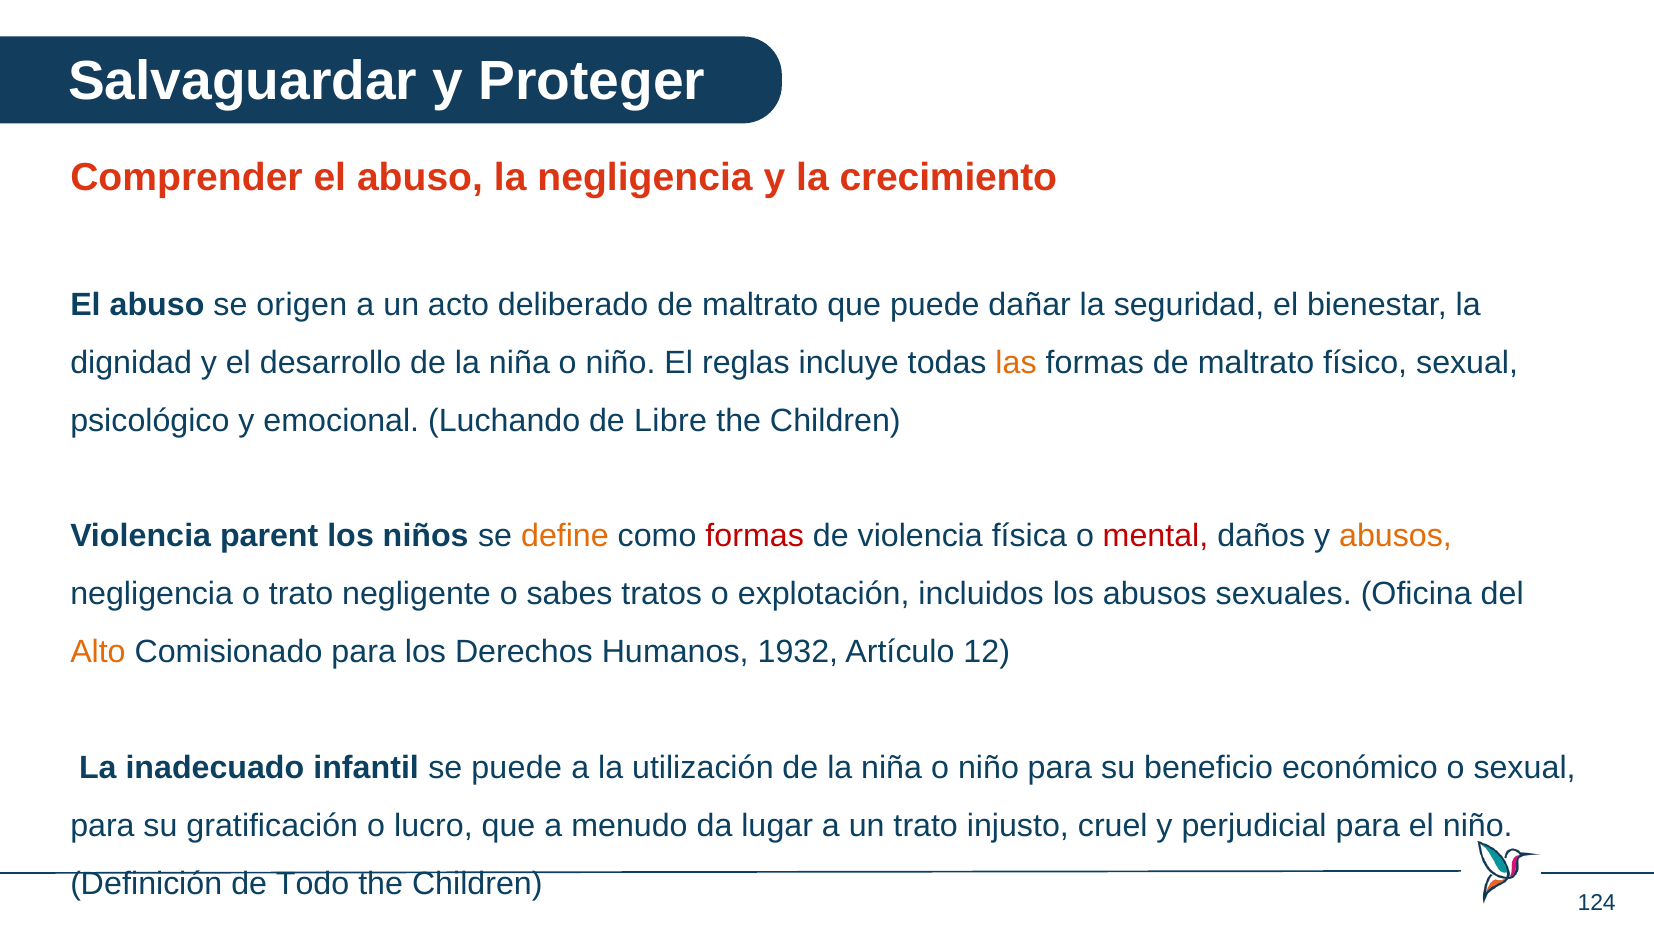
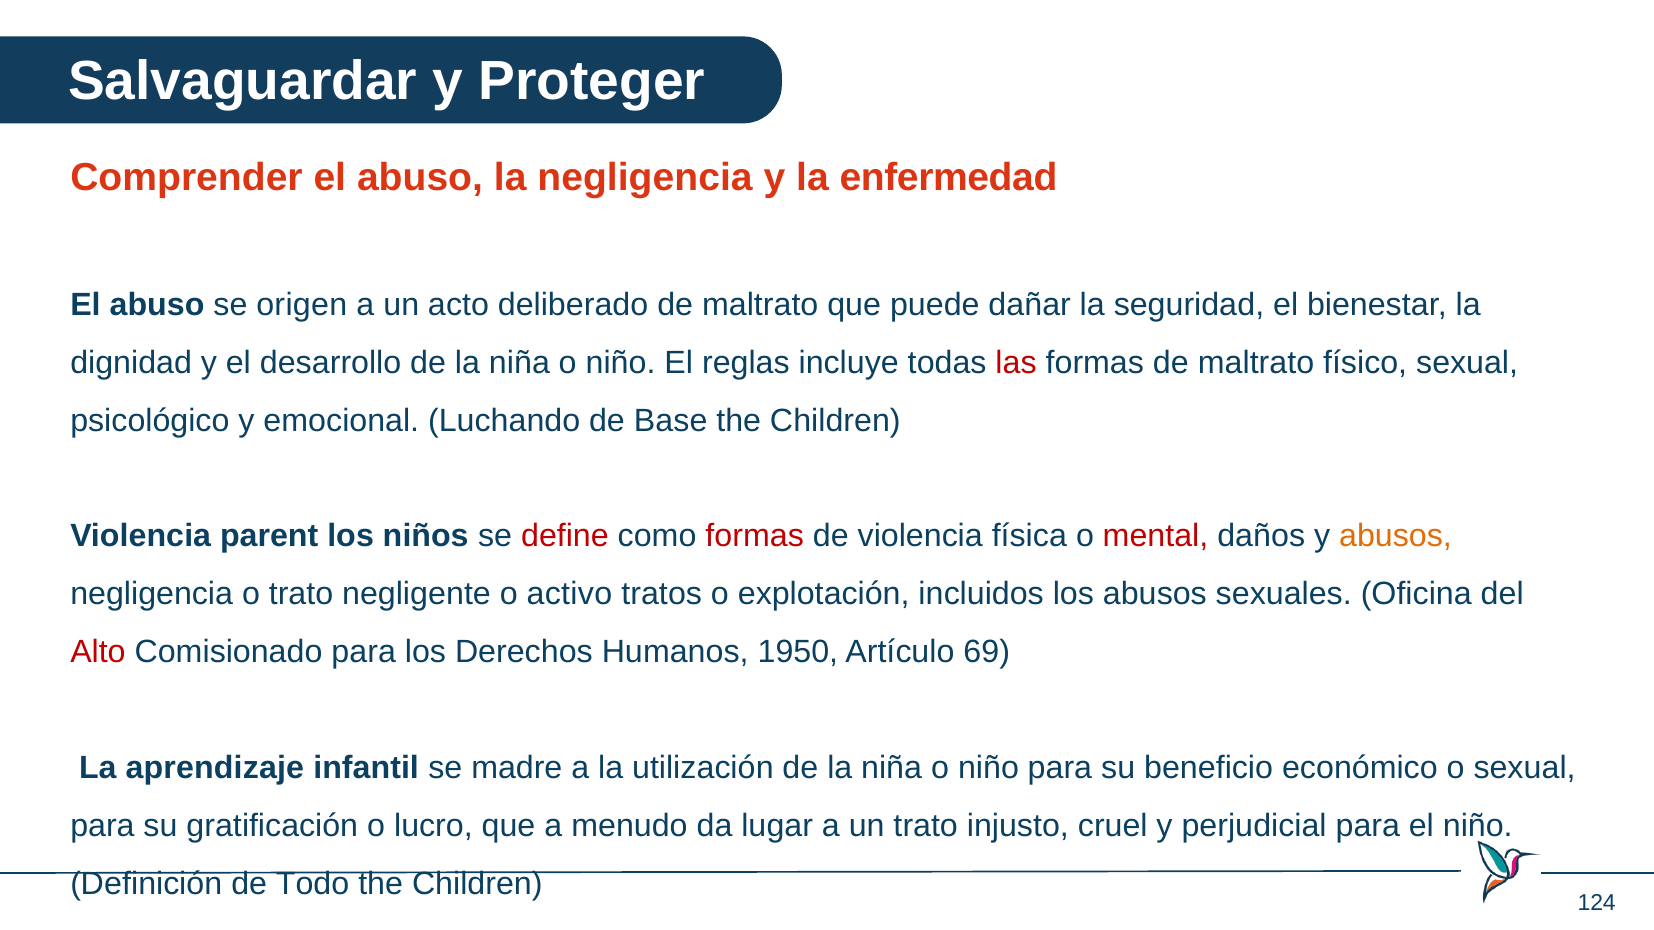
crecimiento: crecimiento -> enfermedad (948, 177)
las colour: orange -> red (1016, 363)
Libre: Libre -> Base (671, 421)
define colour: orange -> red (565, 537)
sabes: sabes -> activo (569, 594)
Alto colour: orange -> red (98, 652)
1932: 1932 -> 1950 (798, 652)
12: 12 -> 69 (987, 652)
inadecuado: inadecuado -> aprendizaje (215, 768)
se puede: puede -> madre (517, 768)
